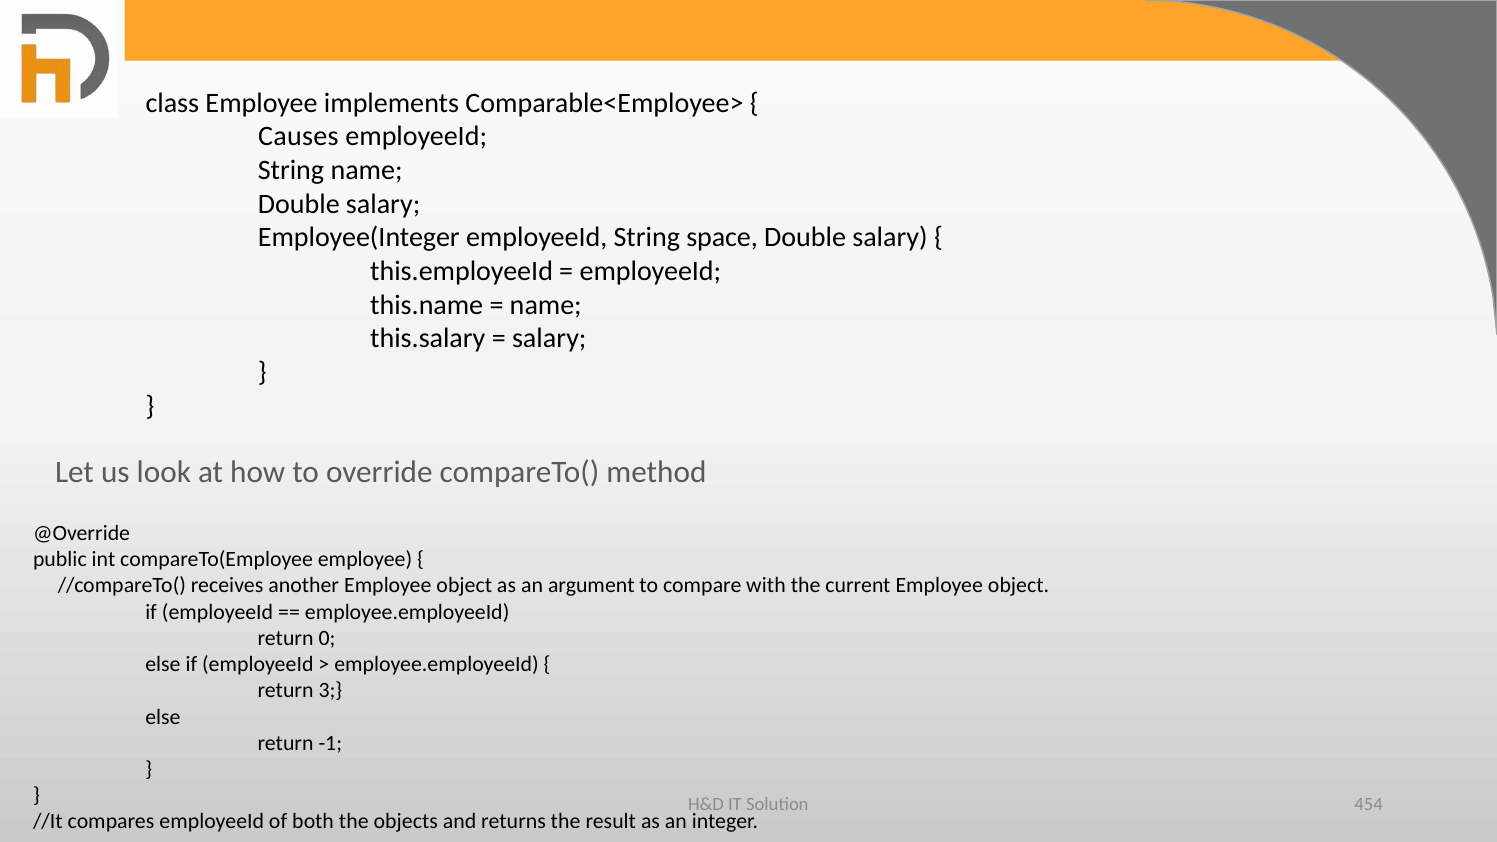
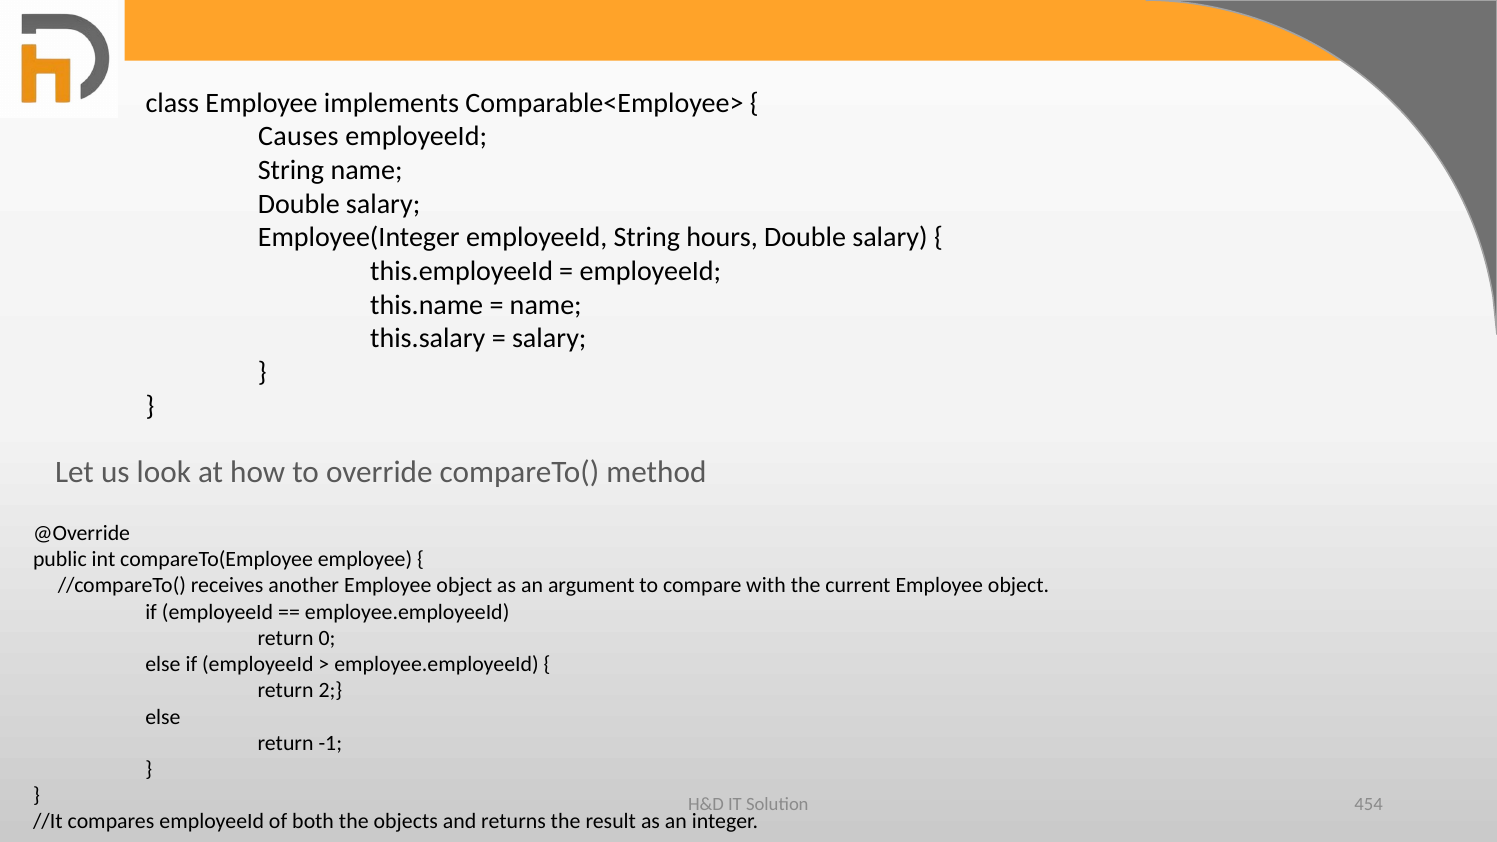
space: space -> hours (722, 238)
3: 3 -> 2 (330, 691)
